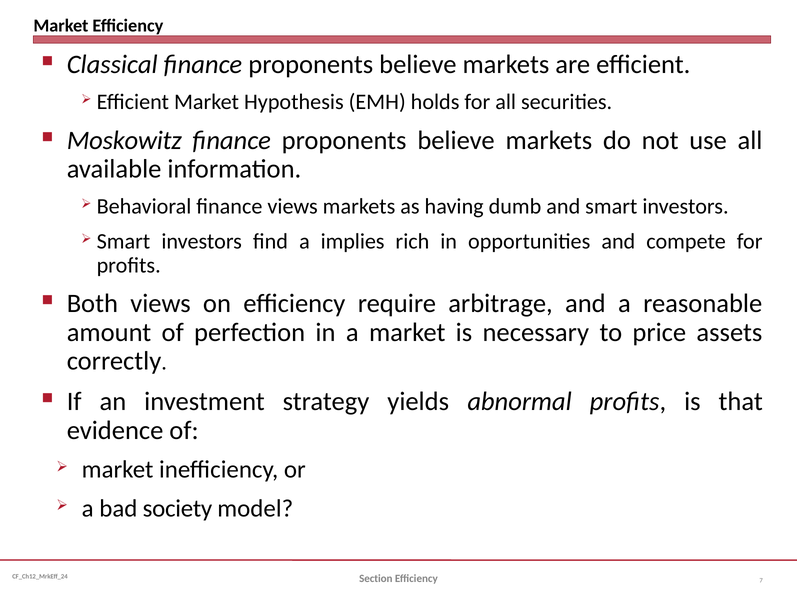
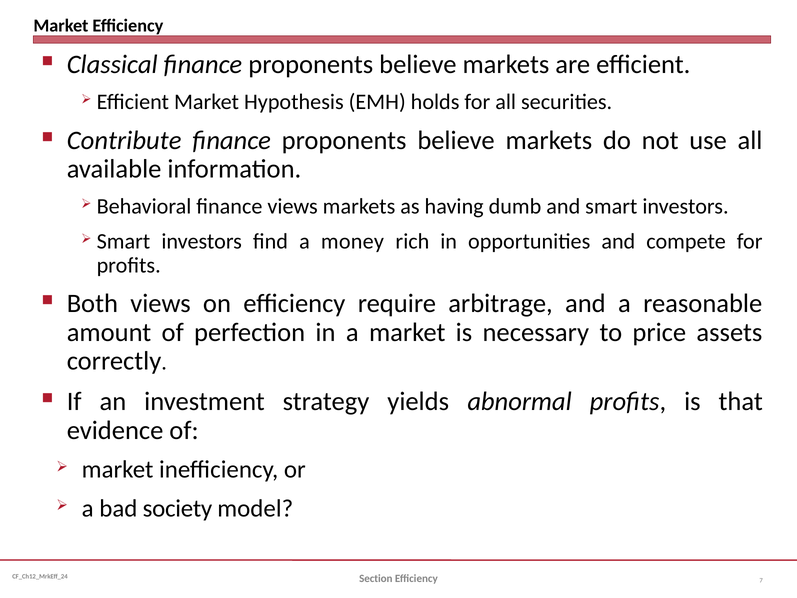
Moskowitz: Moskowitz -> Contribute (124, 140)
implies: implies -> money (352, 241)
